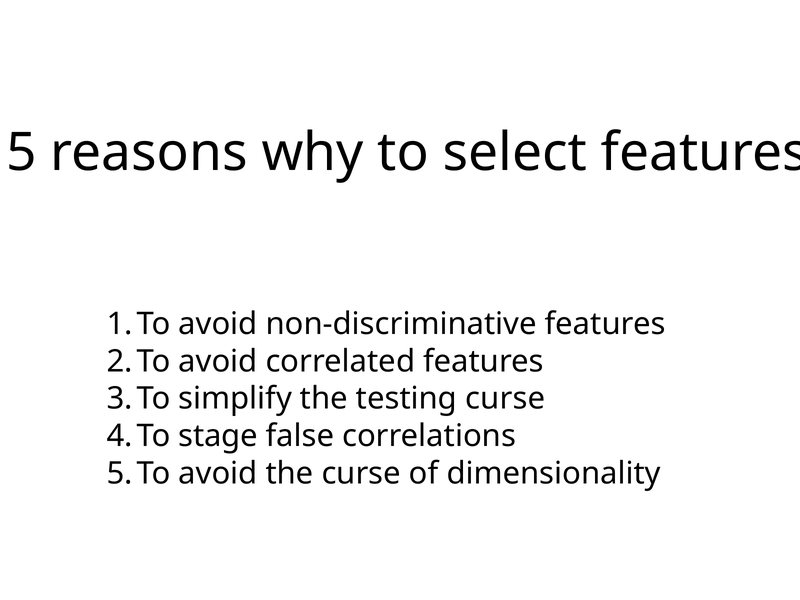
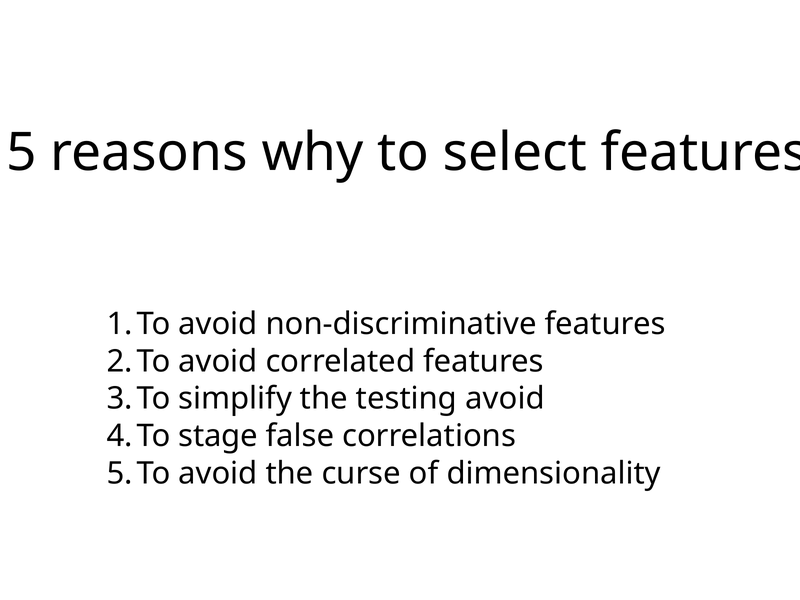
testing curse: curse -> avoid (505, 399)
